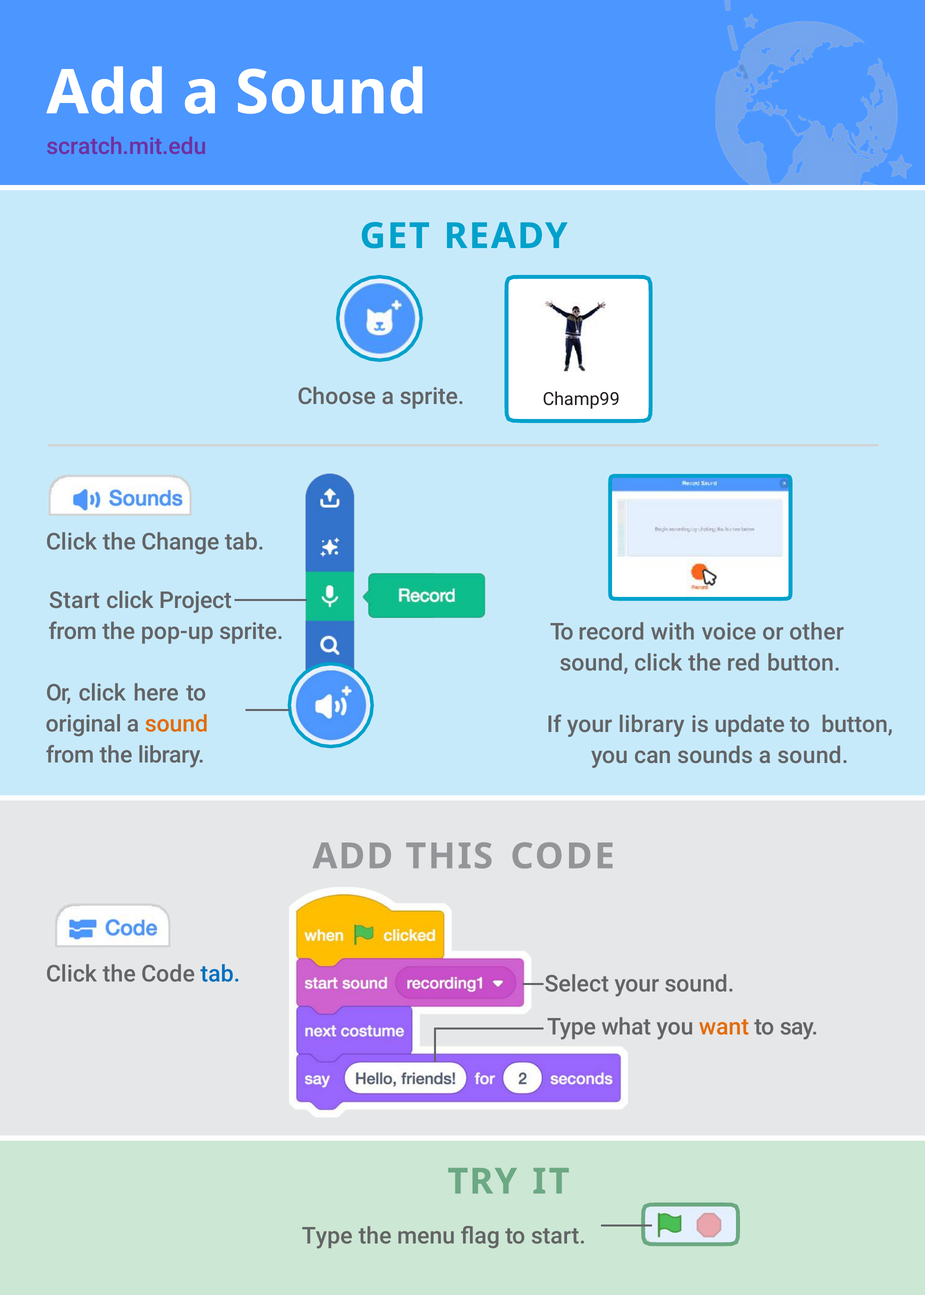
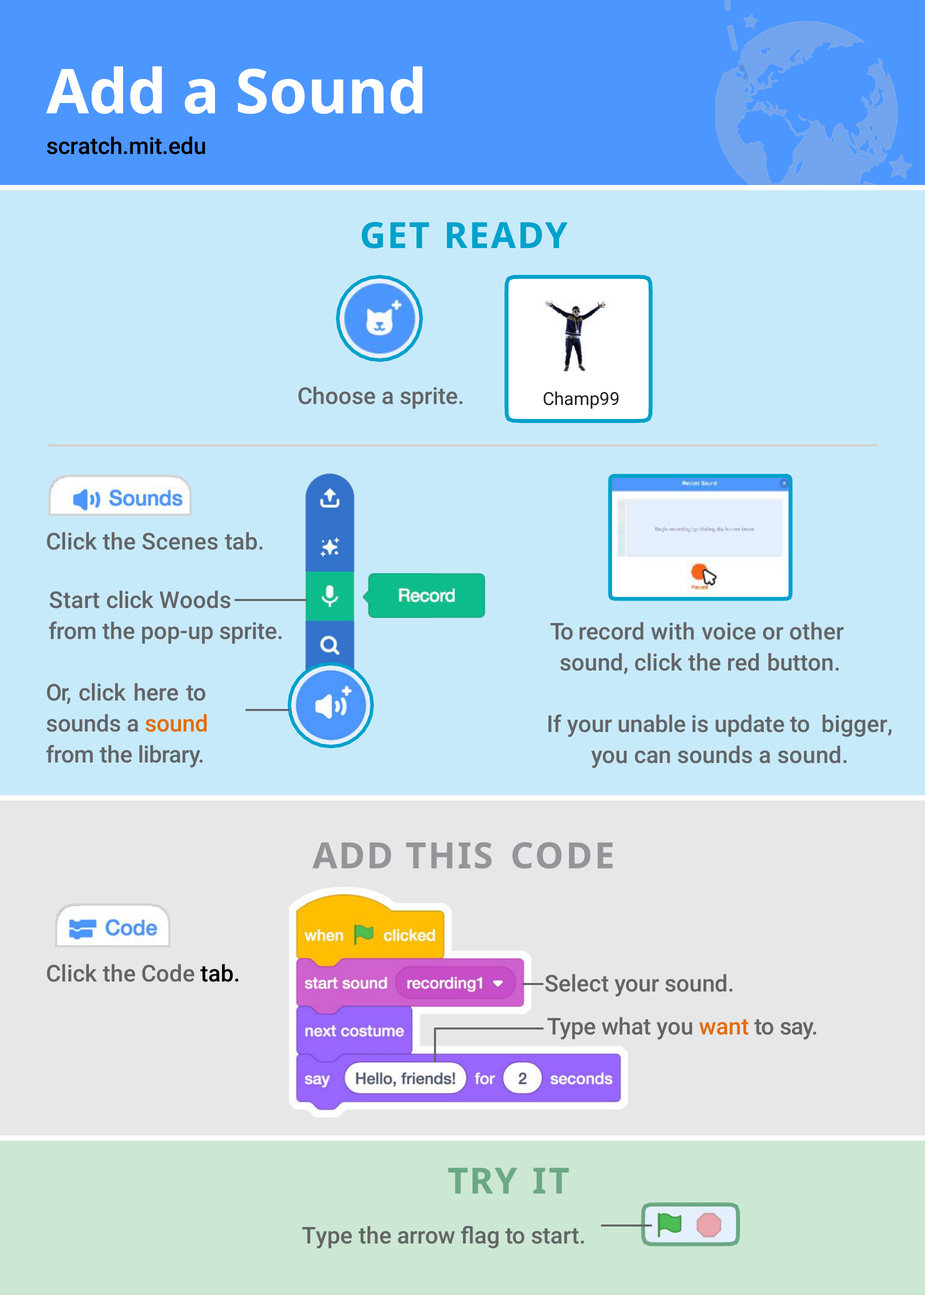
scratch.mit.edu colour: purple -> black (126, 147)
Change: Change -> Scenes (180, 542)
Project: Project -> Woods (195, 601)
original: original -> sounds (84, 724)
your library: library -> unable (652, 725)
to button: button -> bigger (857, 725)
tab colour: blue -> black (220, 974)
menu: menu -> arrow (426, 1236)
